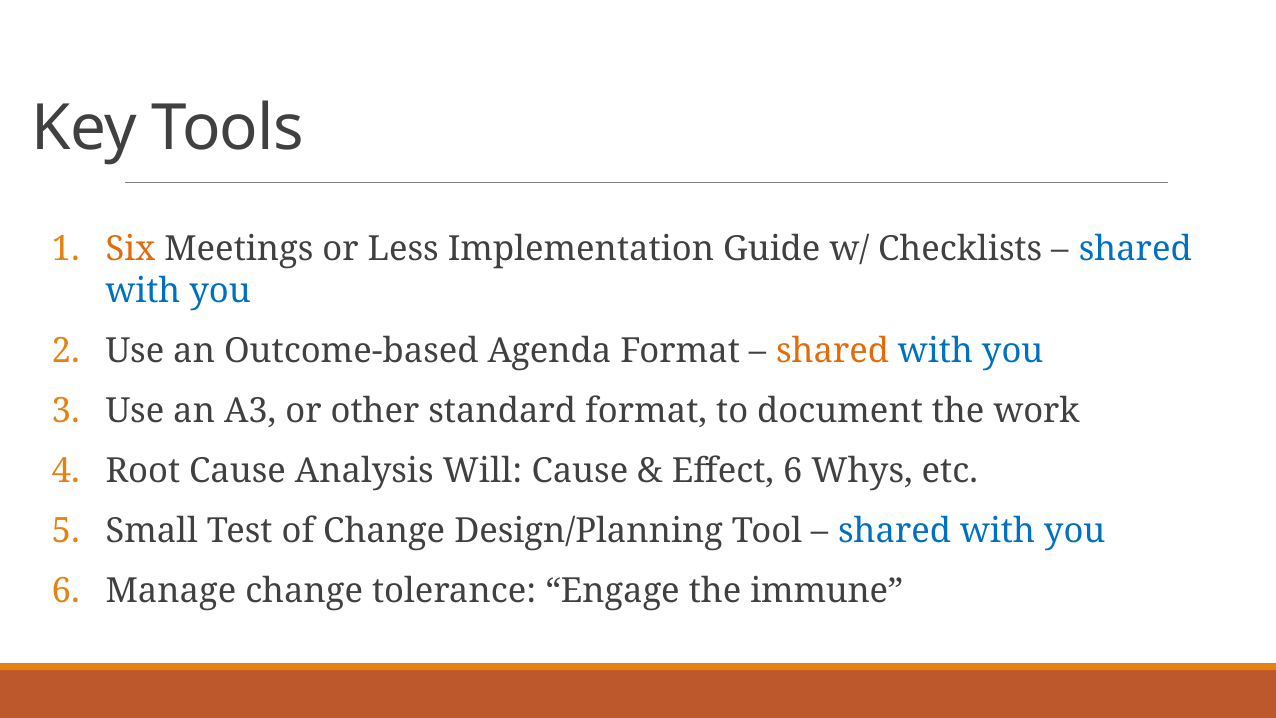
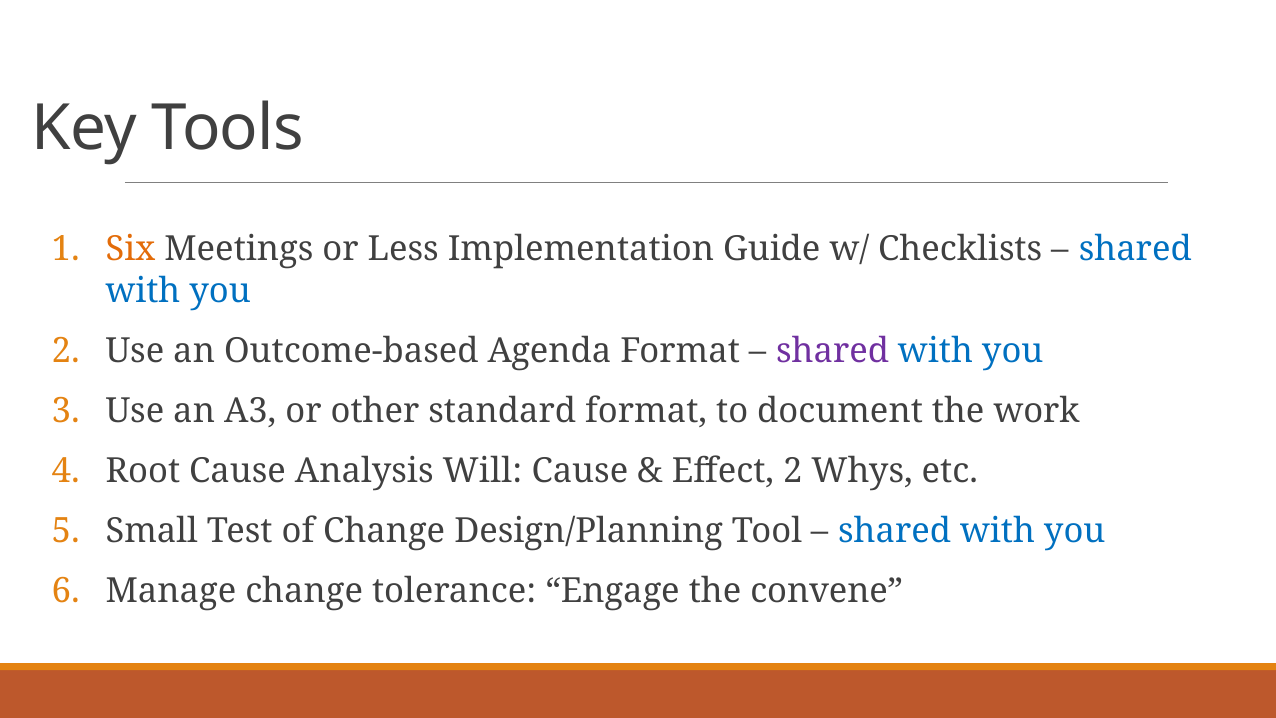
shared colour: orange -> purple (833, 351)
Effect 6: 6 -> 2 (793, 471)
immune: immune -> convene (827, 591)
